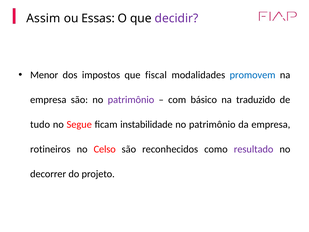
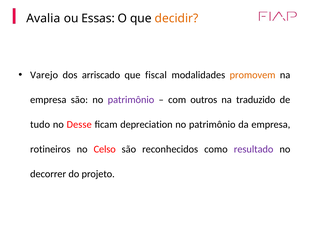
Assim: Assim -> Avalia (43, 18)
decidir colour: purple -> orange (177, 18)
Menor: Menor -> Varejo (44, 75)
impostos: impostos -> arriscado (101, 75)
promovem colour: blue -> orange (253, 75)
básico: básico -> outros (204, 100)
Segue: Segue -> Desse (79, 124)
instabilidade: instabilidade -> depreciation (146, 124)
